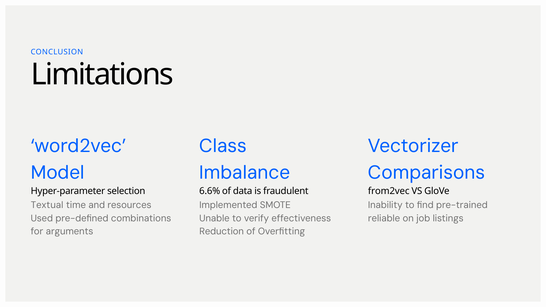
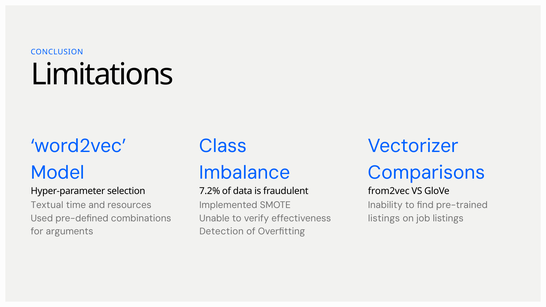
6.6%: 6.6% -> 7.2% (210, 191)
reliable: reliable -> listings (384, 218)
Reduction: Reduction -> Detection (222, 232)
